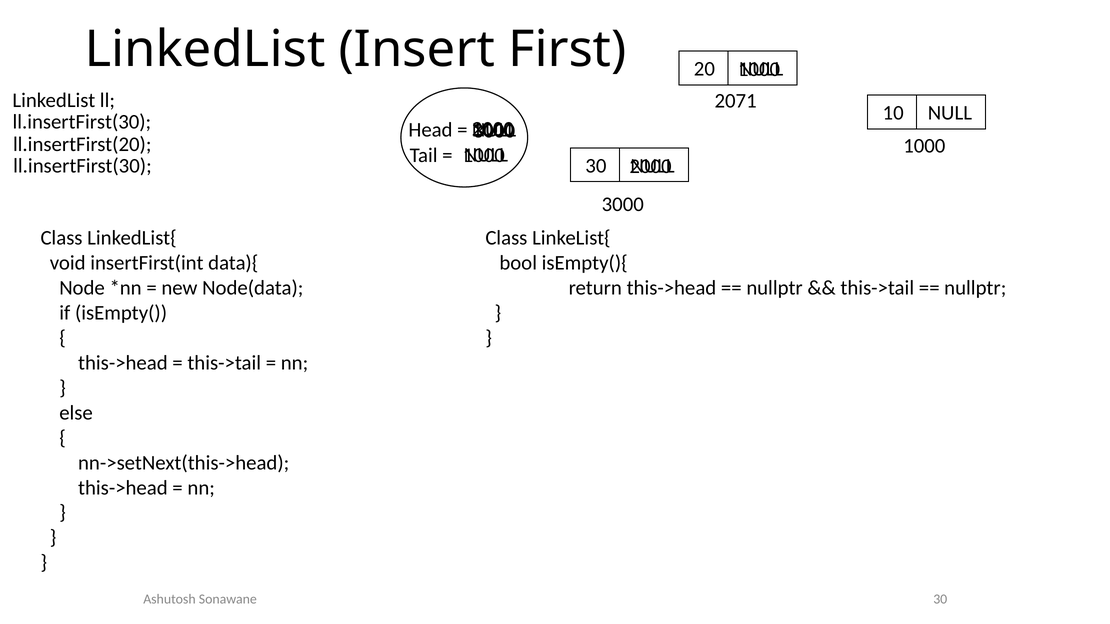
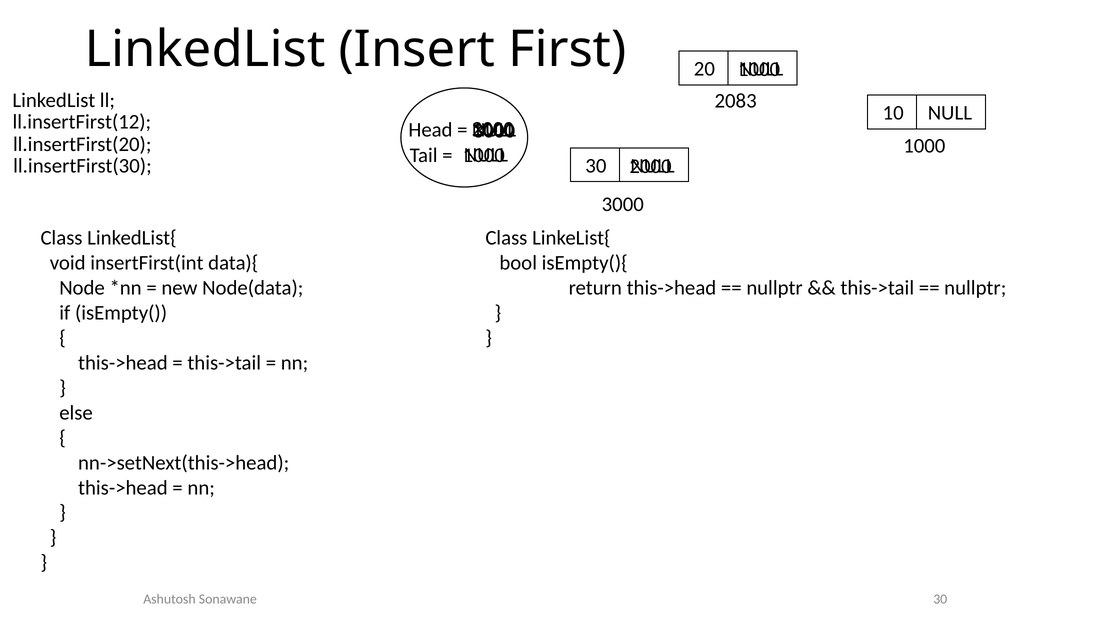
2071: 2071 -> 2083 (736, 101)
ll.insertFirst(30: ll.insertFirst(30 -> ll.insertFirst(12 (82, 122)
